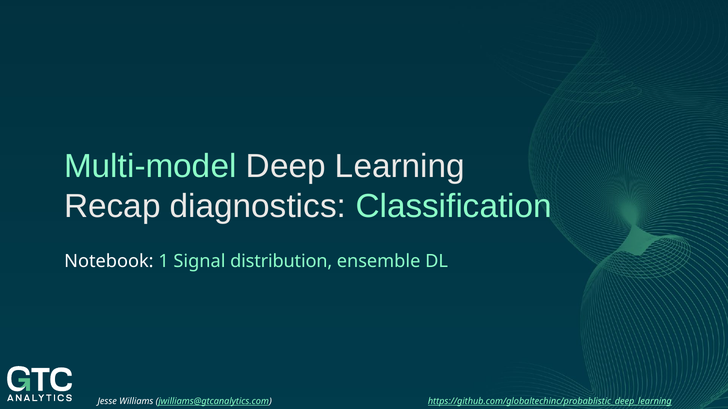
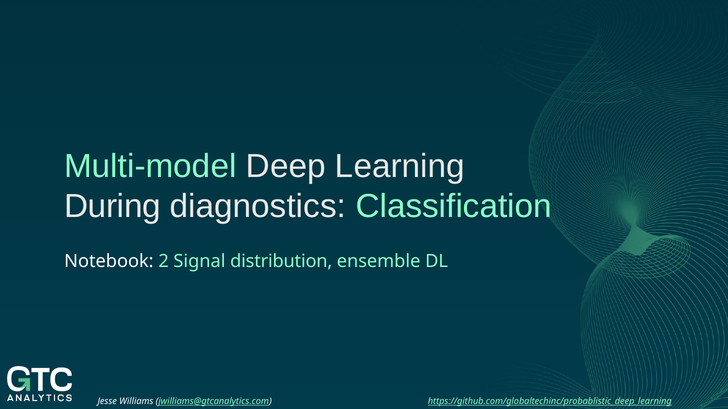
Recap: Recap -> During (113, 206)
1: 1 -> 2 (164, 262)
